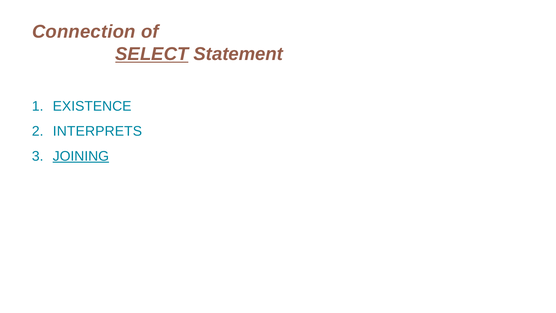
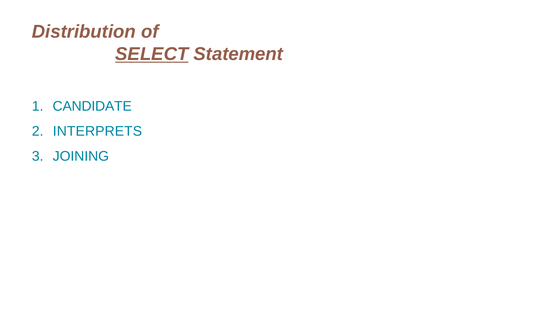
Connection: Connection -> Distribution (84, 32)
EXISTENCE: EXISTENCE -> CANDIDATE (92, 106)
JOINING underline: present -> none (81, 156)
